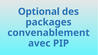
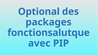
convenablement: convenablement -> fonctionsalutque (49, 33)
